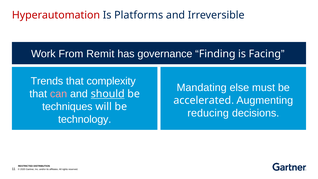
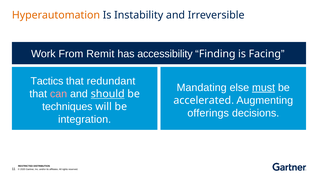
Hyperautomation colour: red -> orange (56, 15)
Platforms: Platforms -> Instability (139, 15)
governance: governance -> accessibility (165, 54)
Trends: Trends -> Tactics (47, 81)
complexity: complexity -> redundant (111, 81)
must underline: none -> present (264, 87)
reducing: reducing -> offerings (208, 113)
technology: technology -> integration (85, 119)
